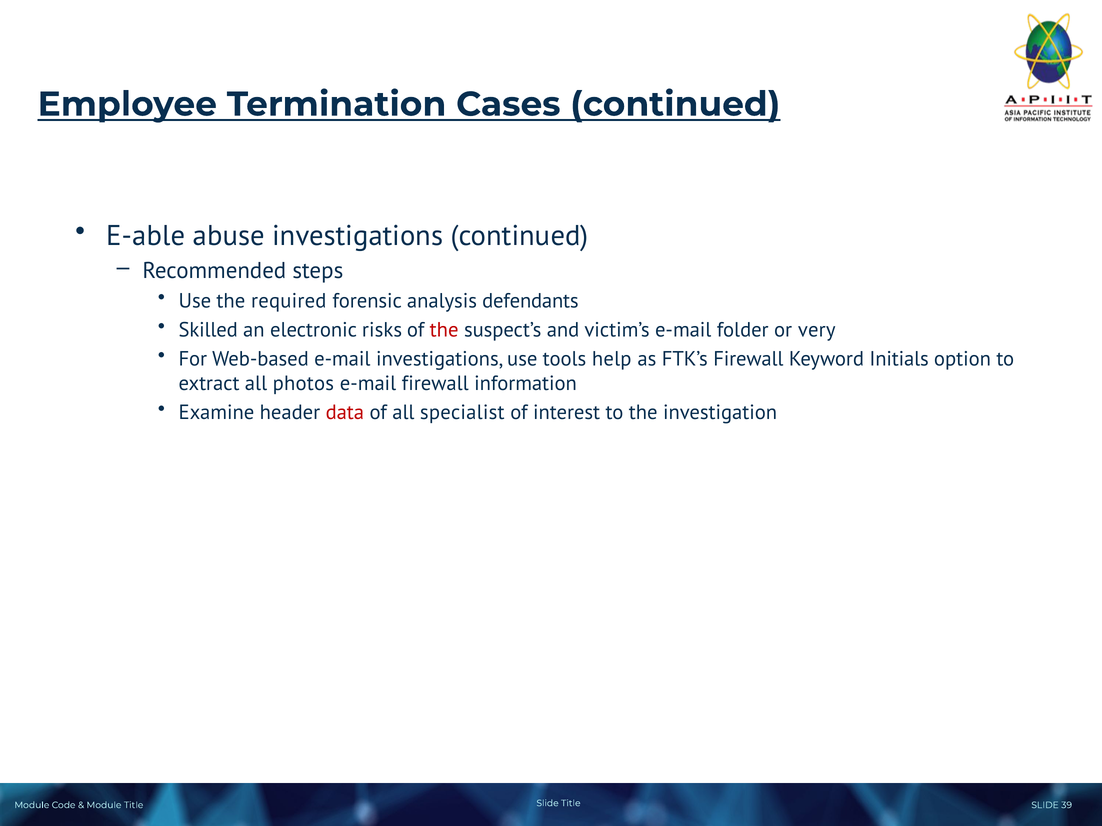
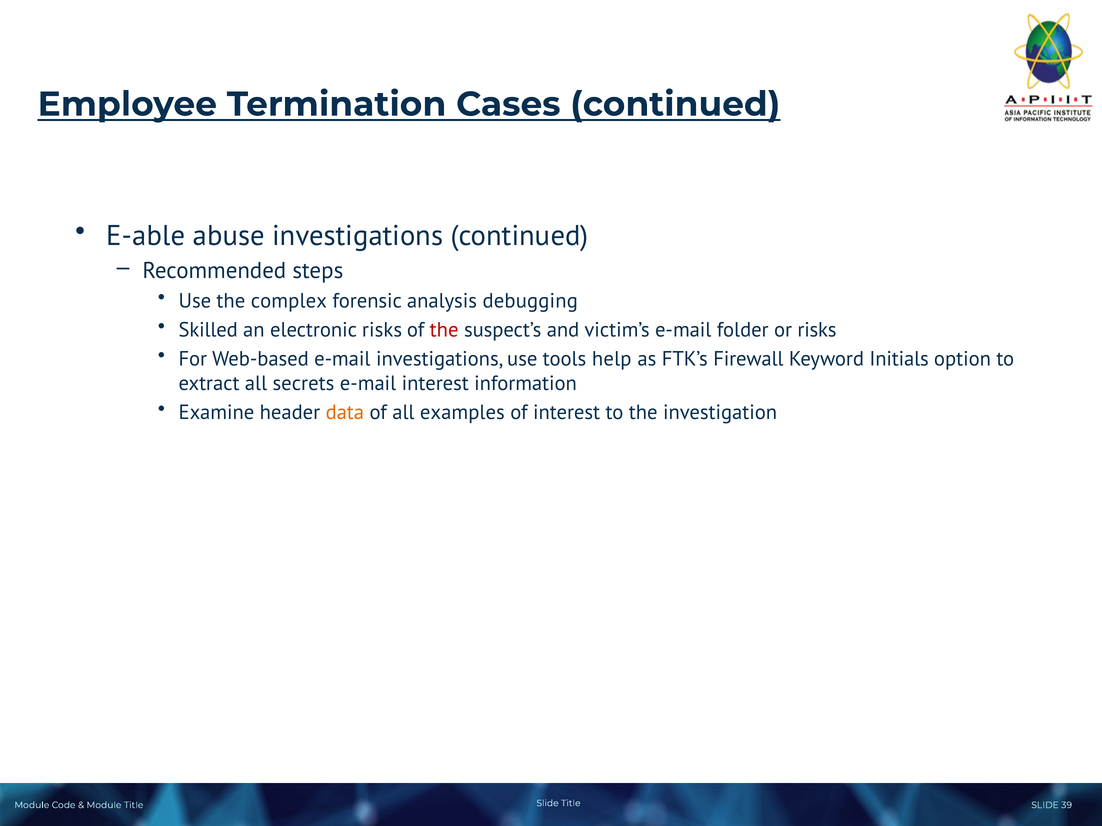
required: required -> complex (289, 301)
defendants: defendants -> debugging (530, 301)
or very: very -> risks (817, 330)
photos: photos -> secrets (303, 384)
e-mail firewall: firewall -> interest (435, 384)
data colour: red -> orange (345, 413)
specialist: specialist -> examples (462, 413)
